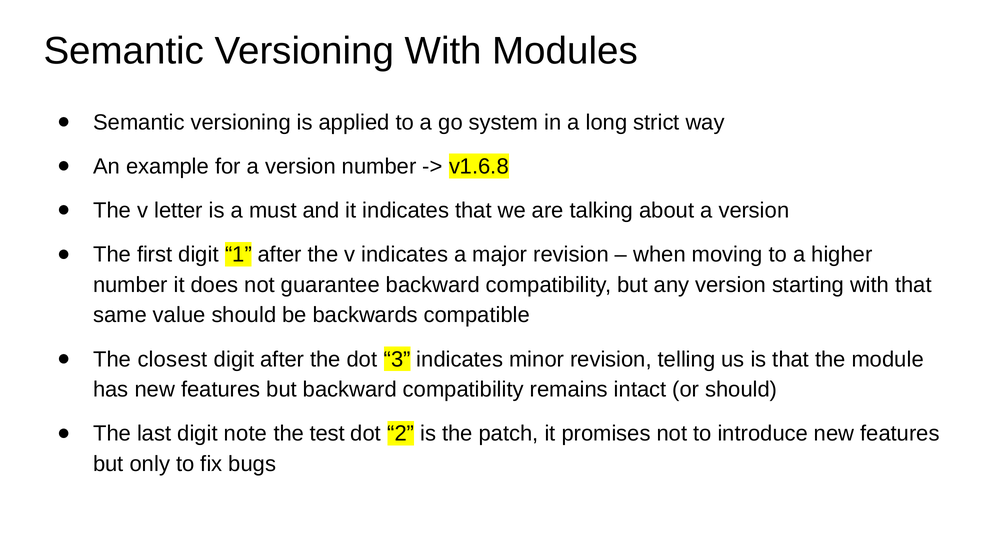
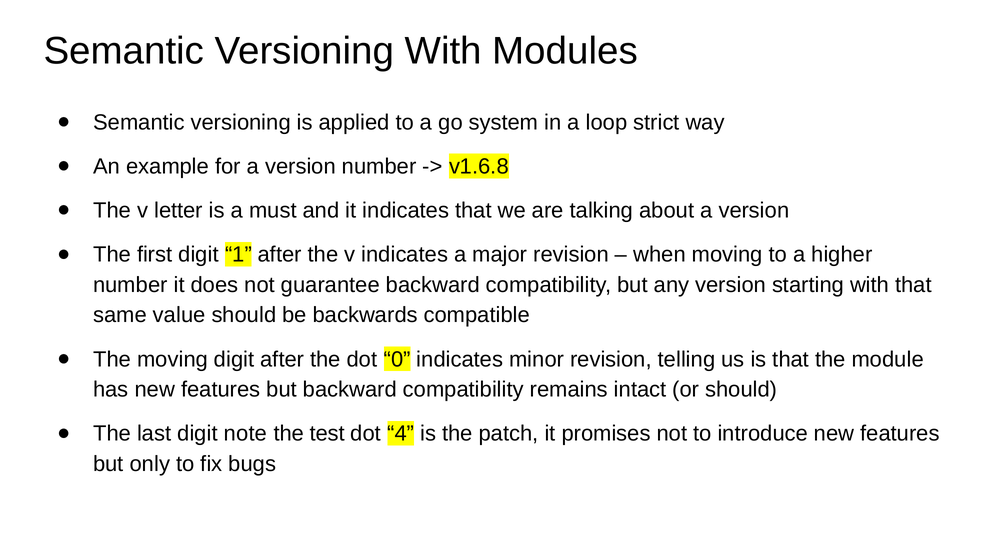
long: long -> loop (607, 122)
The closest: closest -> moving (173, 360)
3: 3 -> 0 (397, 360)
2: 2 -> 4 (401, 434)
